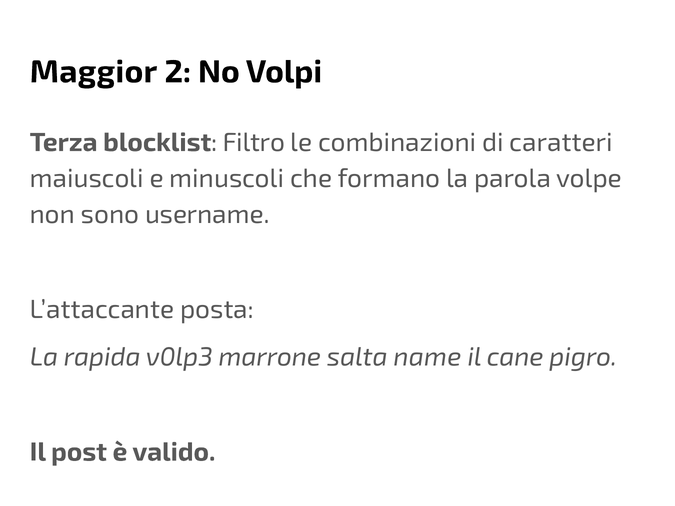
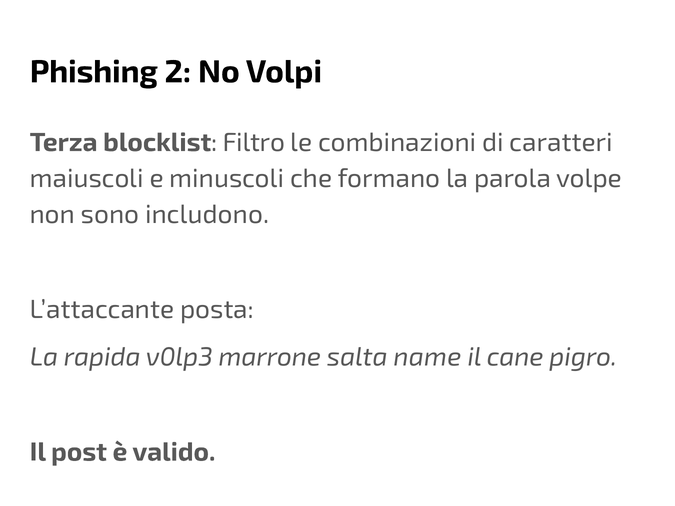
Maggior: Maggior -> Phishing (94, 72)
username: username -> includono (207, 215)
